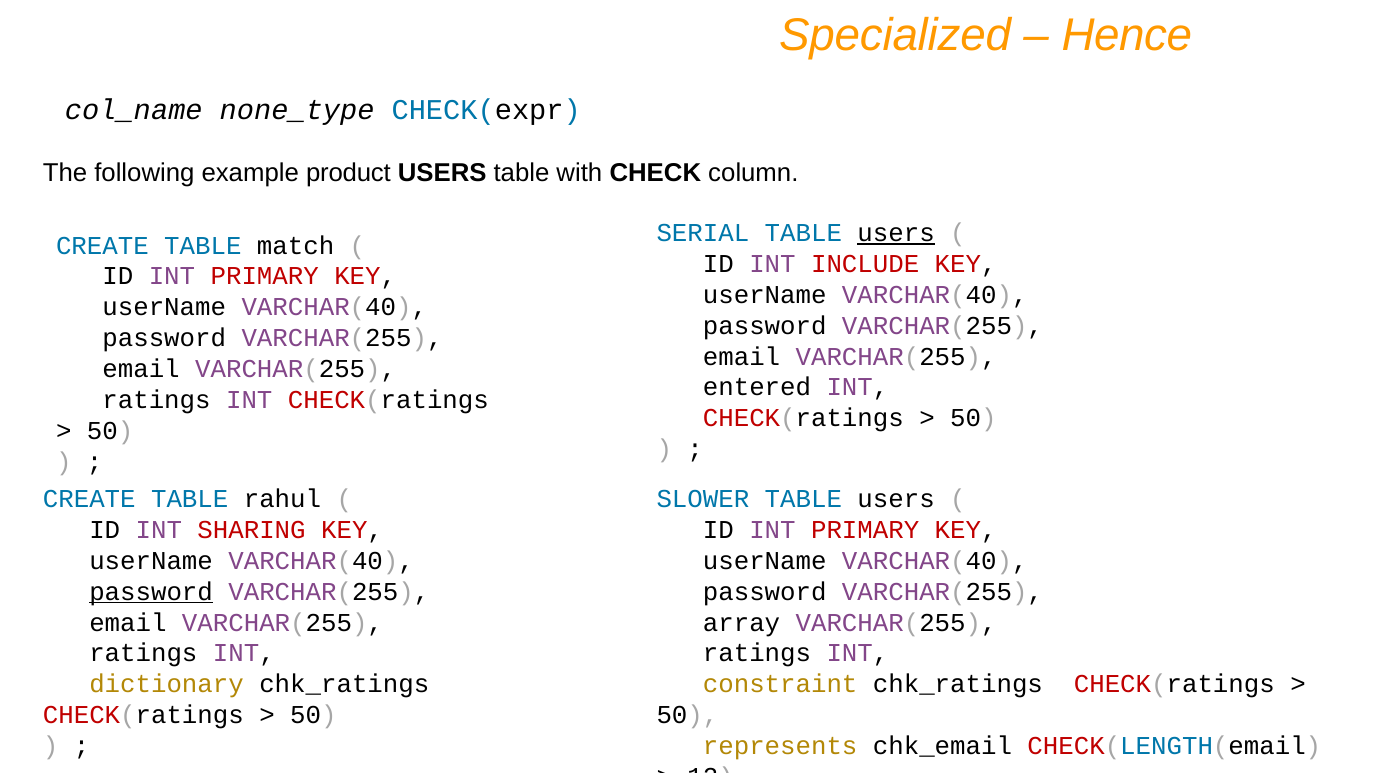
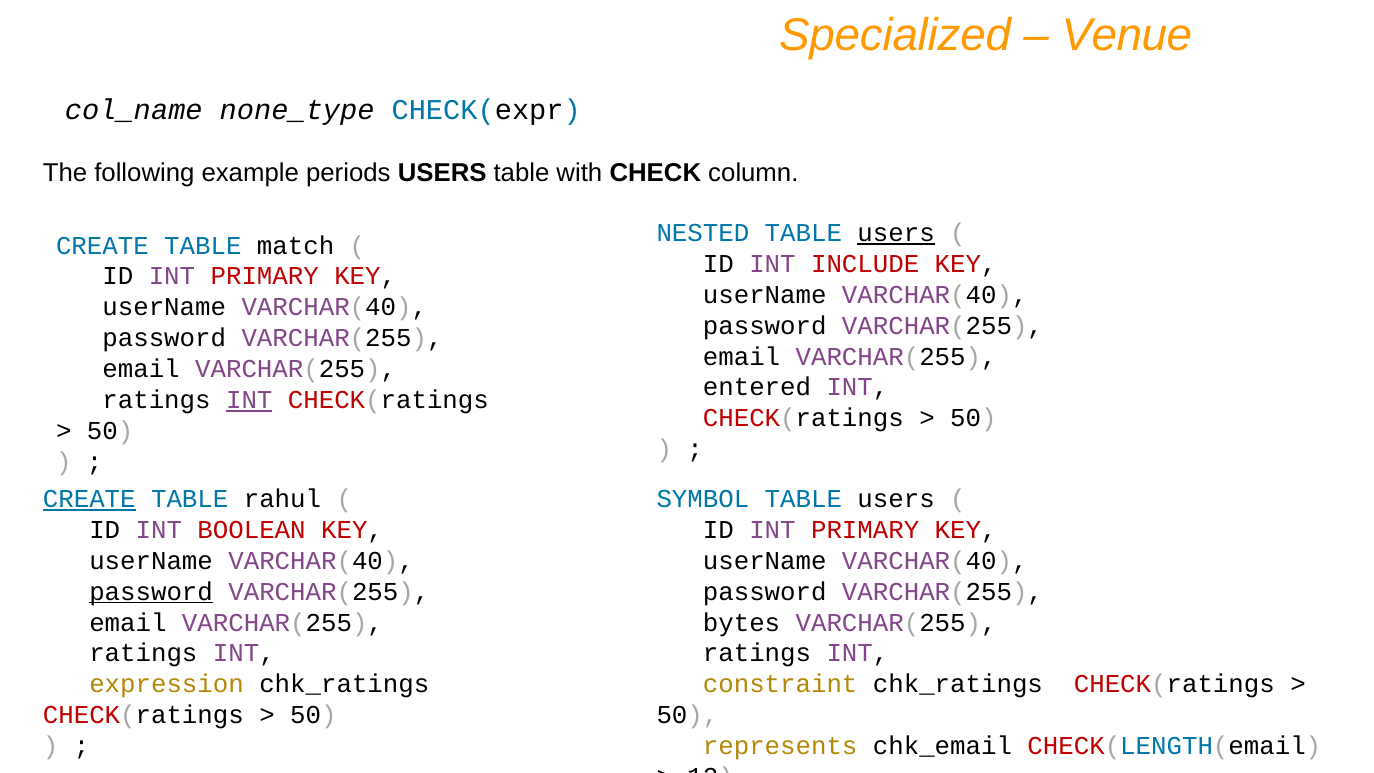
Hence: Hence -> Venue (1127, 36)
product: product -> periods (348, 173)
SERIAL: SERIAL -> NESTED (703, 233)
INT underline: none -> present (249, 400)
CREATE underline: none -> present (89, 499)
SLOWER: SLOWER -> SYMBOL (703, 499)
SHARING: SHARING -> BOOLEAN (252, 530)
array: array -> bytes (742, 622)
dictionary: dictionary -> expression (167, 684)
